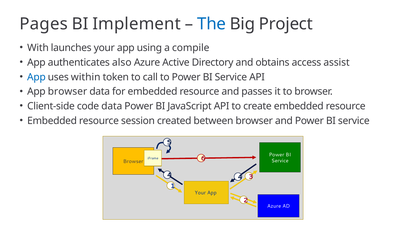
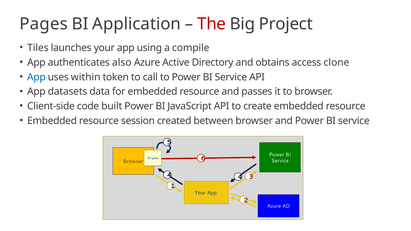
Implement: Implement -> Application (137, 24)
The colour: blue -> red (212, 24)
With: With -> Tiles (38, 48)
assist: assist -> clone (336, 62)
App browser: browser -> datasets (68, 92)
code data: data -> built (112, 106)
